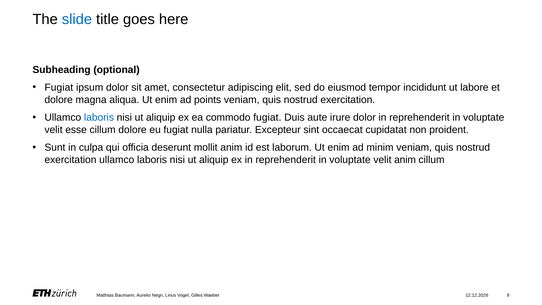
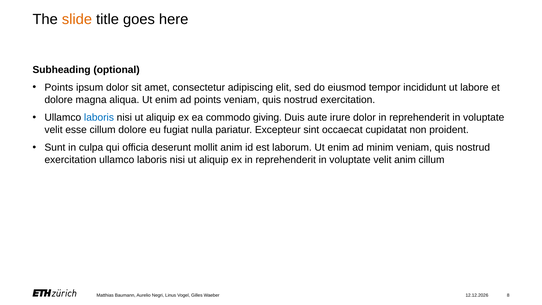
slide colour: blue -> orange (77, 19)
Fugiat: Fugiat -> Points (59, 87)
commodo fugiat: fugiat -> giving (267, 118)
